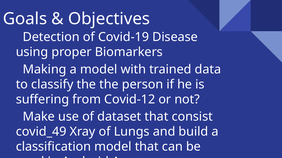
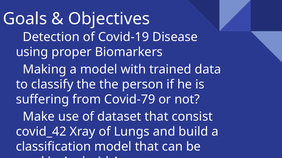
Covid-12: Covid-12 -> Covid-79 (130, 100)
covid_49: covid_49 -> covid_42 (41, 132)
